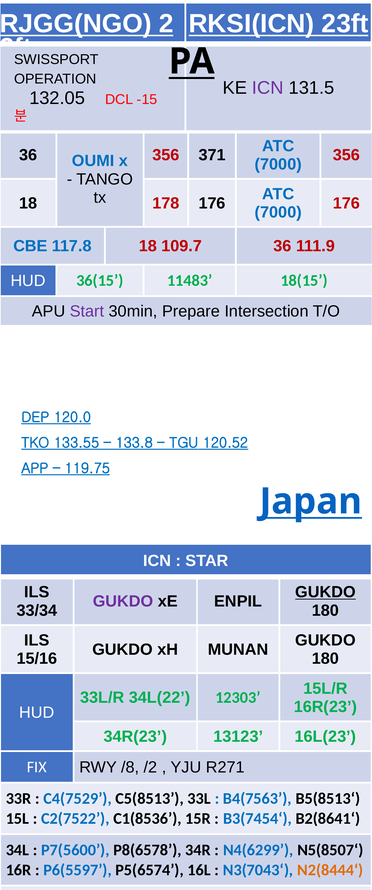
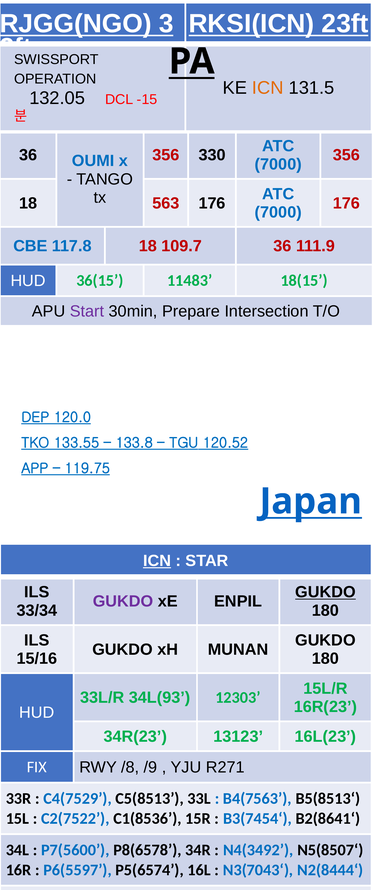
2: 2 -> 3 (166, 24)
ICN colour: purple -> orange (268, 88)
371: 371 -> 330 (212, 155)
178: 178 -> 563 (166, 203)
ICN underline: none -> present (157, 561)
34L(22: 34L(22 -> 34L(93 (160, 698)
/2: /2 -> /9 (150, 767)
N4(6299: N4(6299 -> N4(3492 (258, 850)
N2(8444‘ colour: orange -> blue (330, 870)
